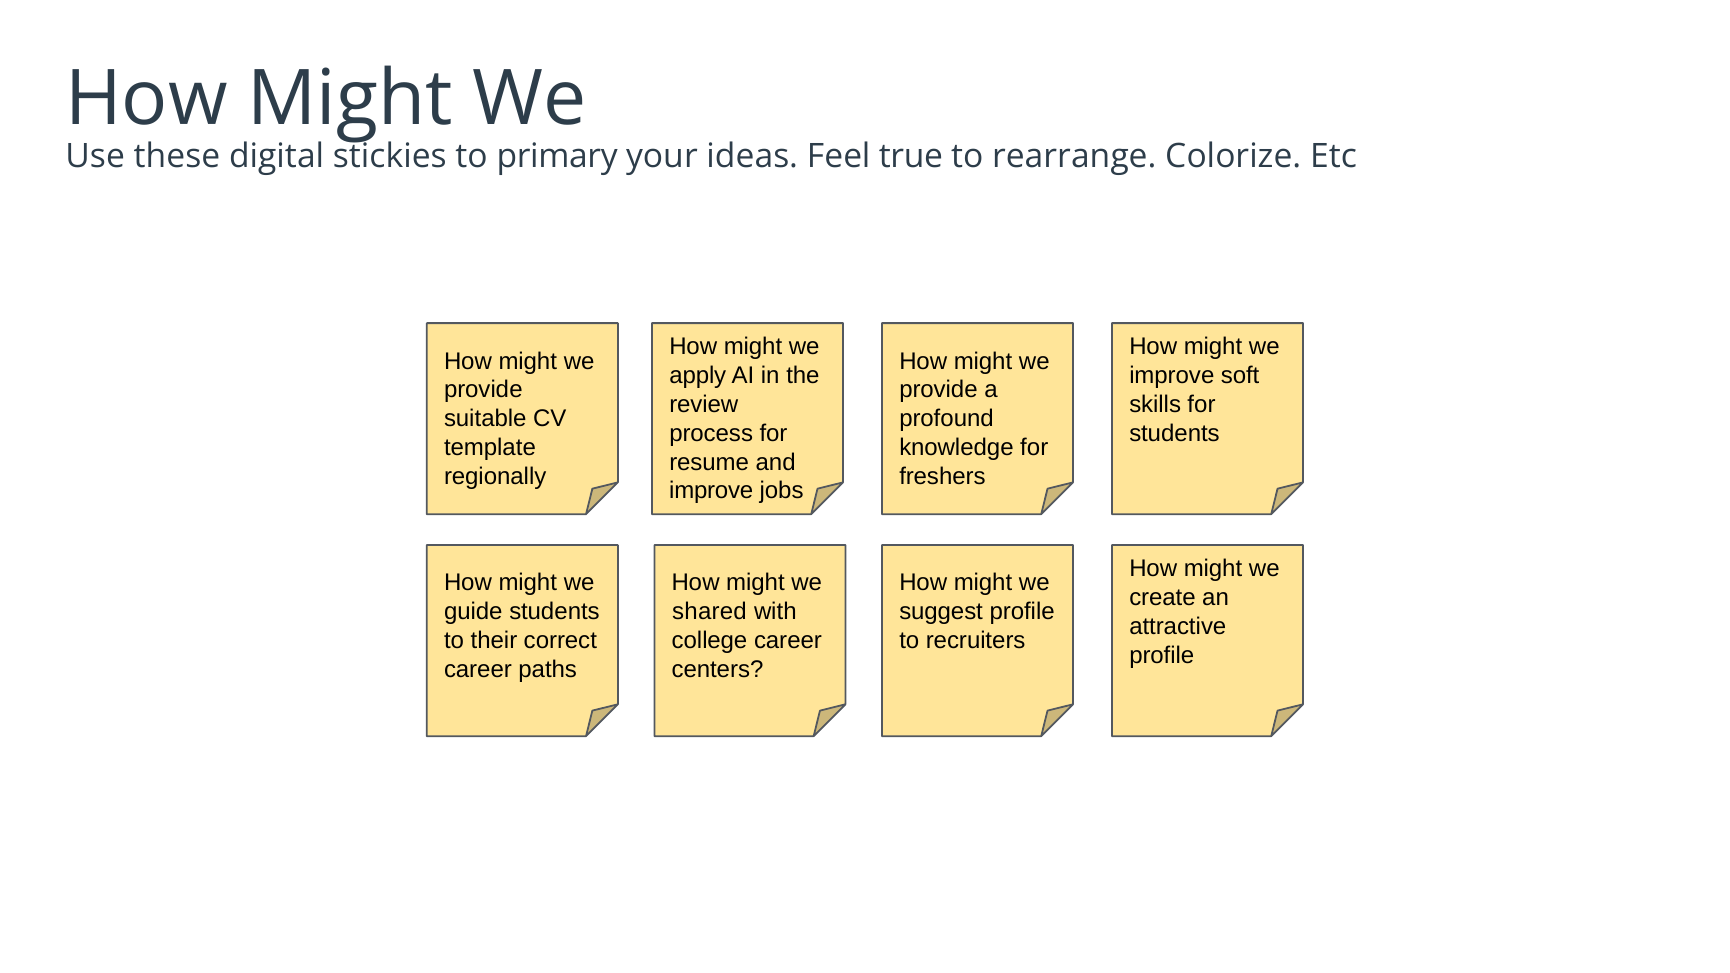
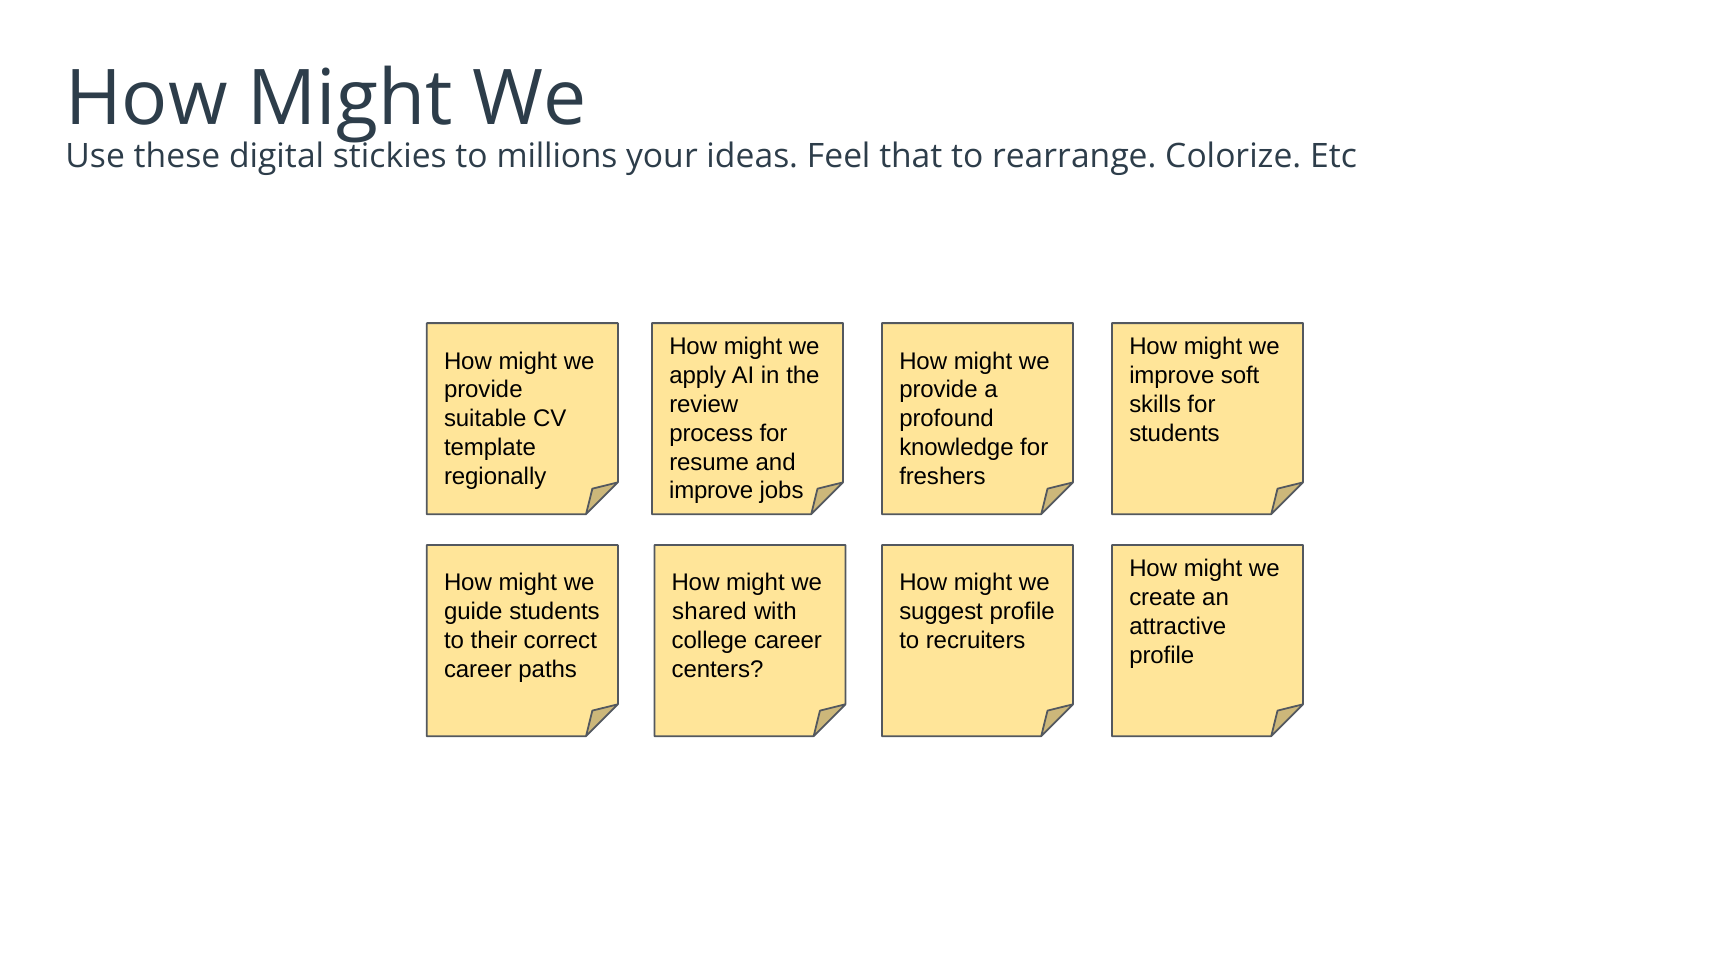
primary: primary -> millions (557, 156)
true: true -> that (911, 156)
